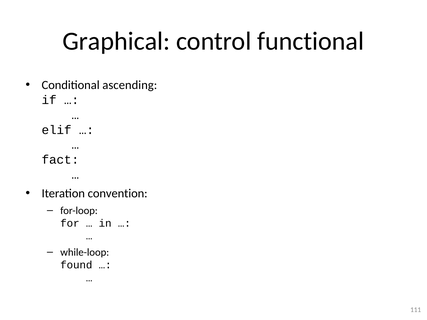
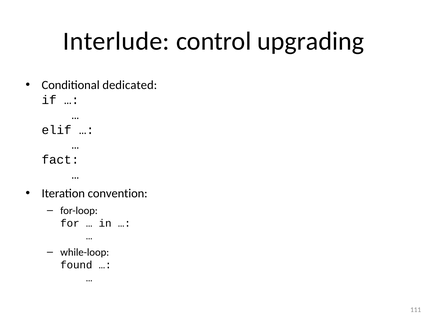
Graphical: Graphical -> Interlude (116, 41)
functional: functional -> upgrading (311, 41)
ascending: ascending -> dedicated (130, 85)
